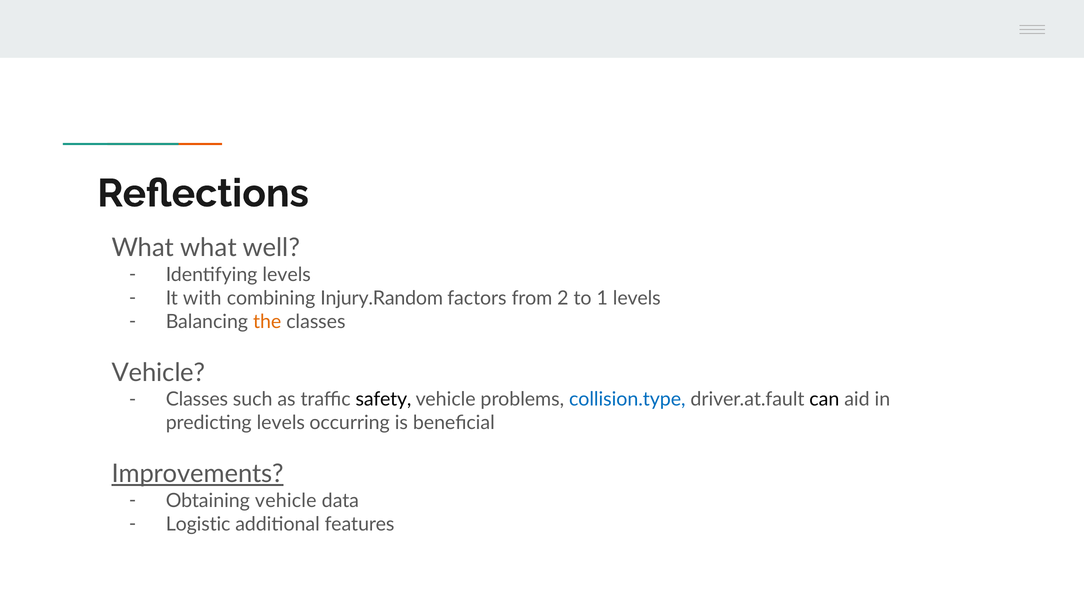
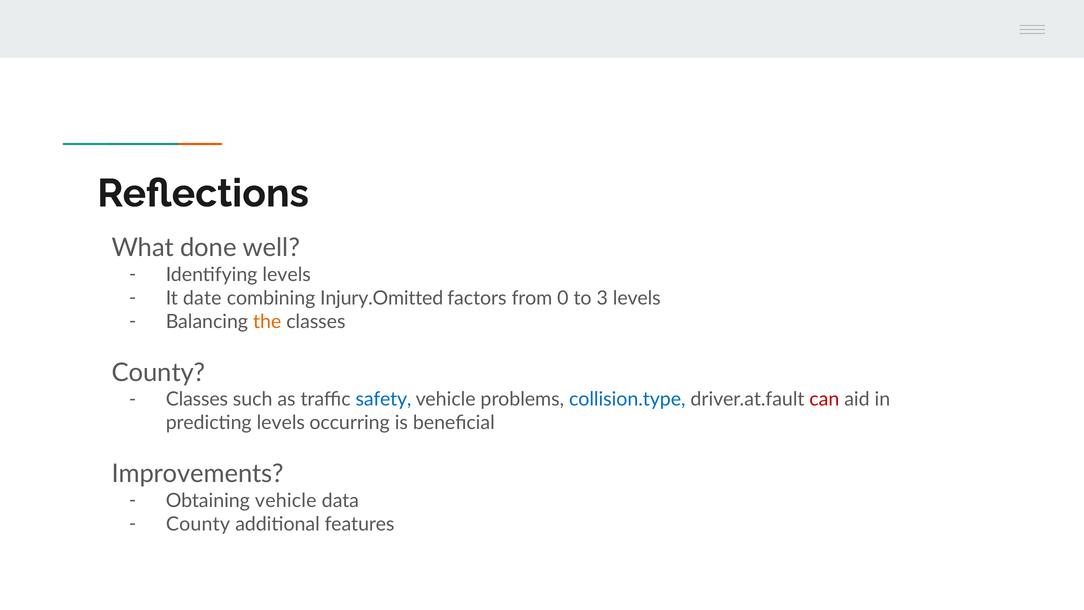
What what: what -> done (208, 248)
with: with -> date (202, 298)
Injury.Random: Injury.Random -> Injury.Omitted (382, 298)
2: 2 -> 0 (563, 298)
1: 1 -> 3 (602, 298)
Vehicle: Vehicle -> County (158, 373)
safety colour: black -> blue (384, 399)
can colour: black -> red (824, 399)
Improvements underline: present -> none (198, 474)
Logistic: Logistic -> County (198, 524)
